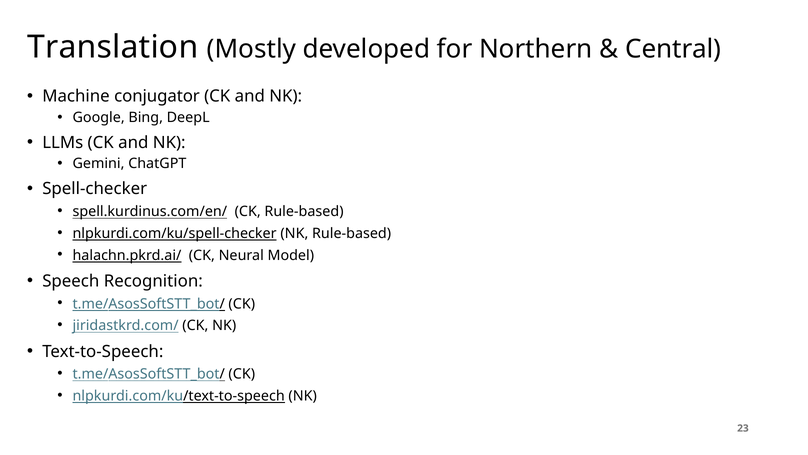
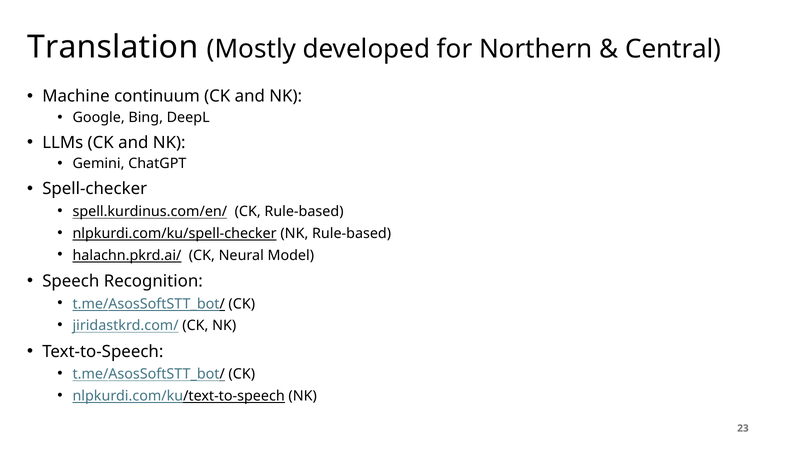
conjugator: conjugator -> continuum (157, 96)
